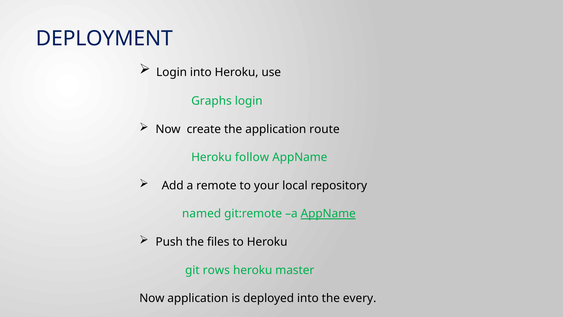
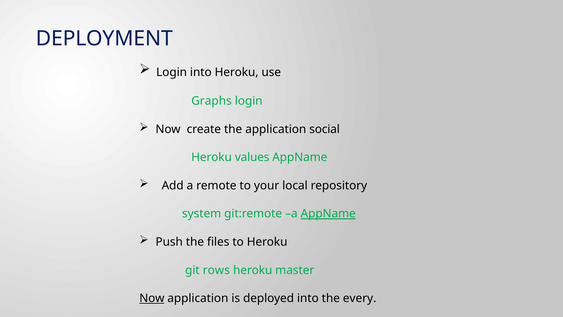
route: route -> social (325, 129)
follow: follow -> values (252, 157)
named: named -> system (202, 214)
Now underline: none -> present (152, 298)
